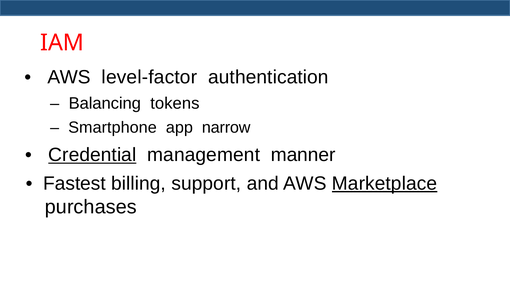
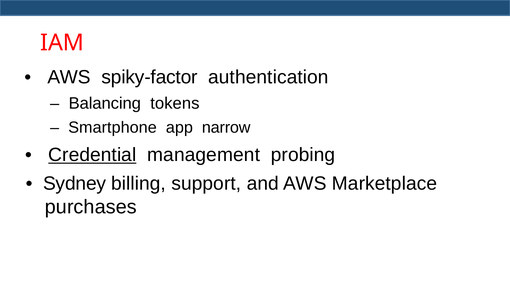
level-factor: level-factor -> spiky-factor (150, 77)
manner: manner -> probing (303, 155)
Fastest: Fastest -> Sydney (75, 183)
Marketplace underline: present -> none (385, 183)
